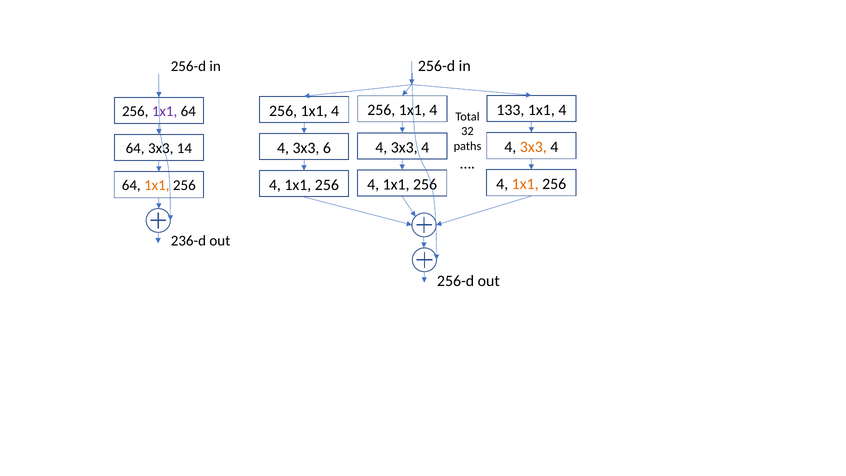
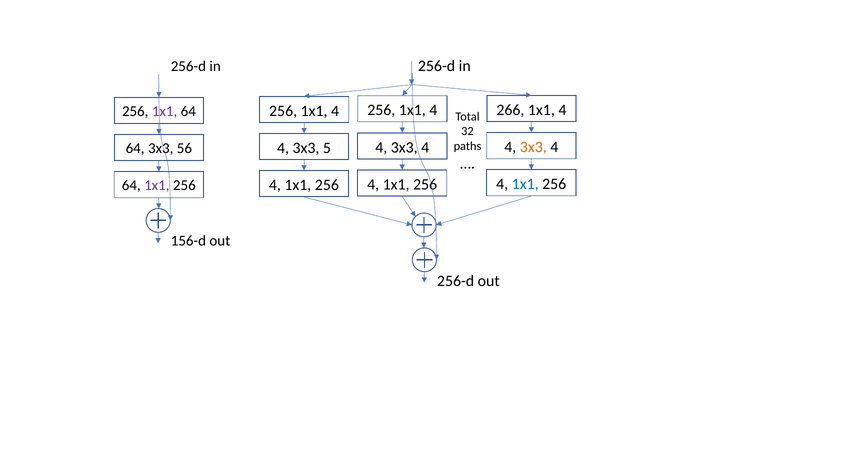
133: 133 -> 266 (510, 110)
6: 6 -> 5 (327, 148)
14: 14 -> 56 (184, 148)
1x1 colour: orange -> blue (525, 184)
1x1 colour: orange -> purple (157, 186)
236-d: 236-d -> 156-d (188, 241)
